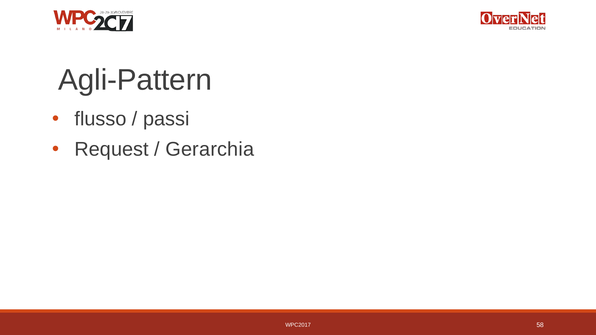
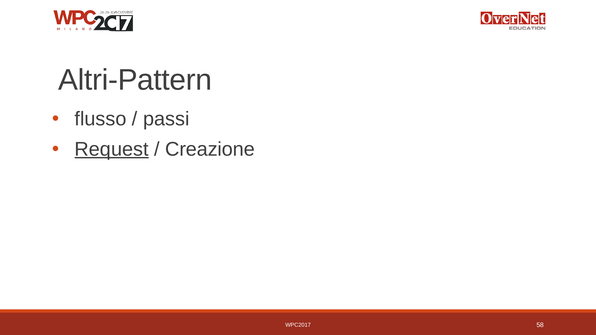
Agli-Pattern: Agli-Pattern -> Altri-Pattern (135, 80)
Request underline: none -> present (112, 149)
Gerarchia: Gerarchia -> Creazione (210, 149)
